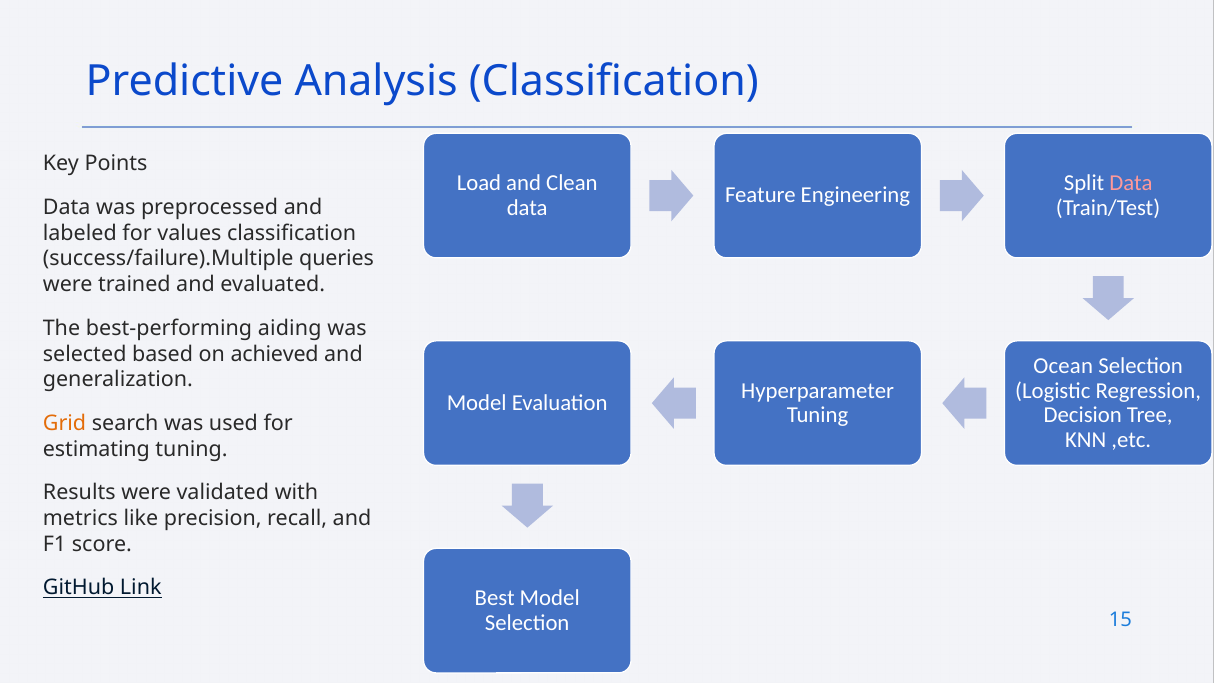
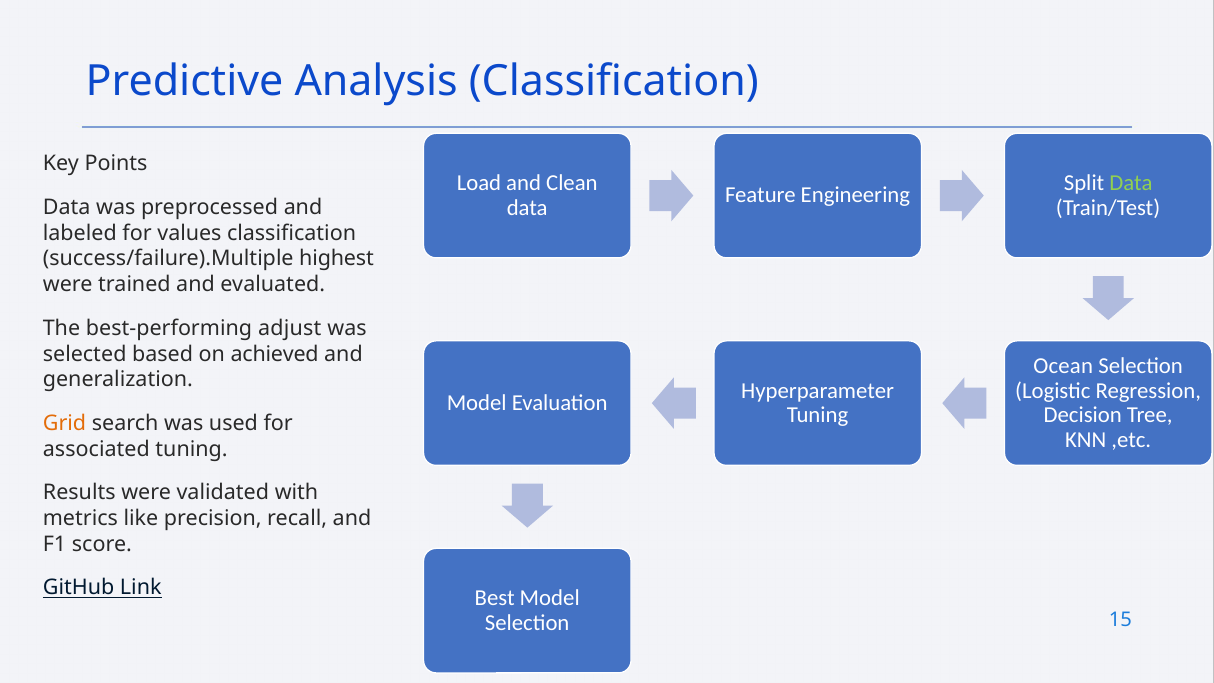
Data colour: pink -> light green (1131, 183)
queries: queries -> highest (337, 259)
aiding: aiding -> adjust (290, 328)
estimating: estimating -> associated (96, 449)
